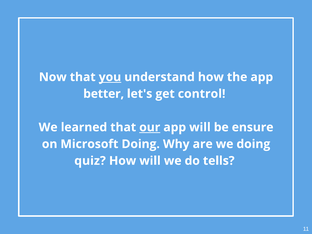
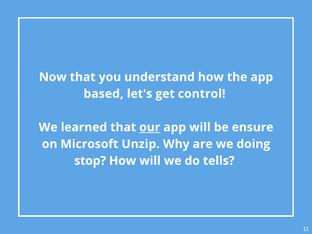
you underline: present -> none (110, 77)
better: better -> based (104, 94)
Microsoft Doing: Doing -> Unzip (141, 144)
quiz: quiz -> stop (90, 161)
